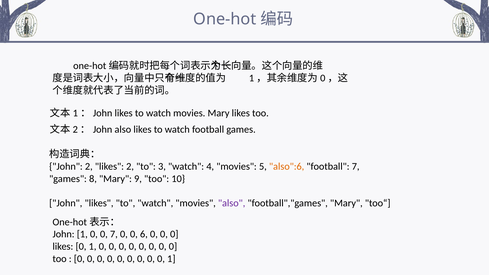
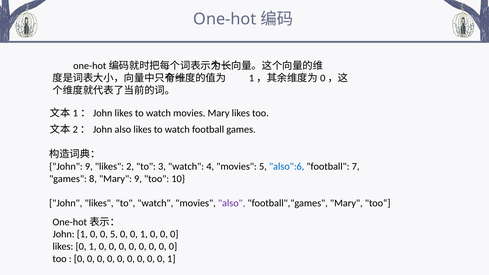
John 2: 2 -> 9 (89, 167)
also":6 colour: orange -> blue (287, 167)
0 7: 7 -> 5 (114, 234)
6: 6 -> 1 (144, 234)
